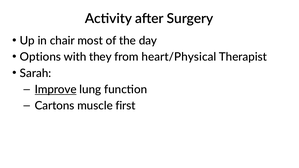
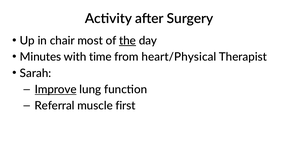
the underline: none -> present (127, 41)
Options: Options -> Minutes (40, 57)
they: they -> time (100, 57)
Cartons: Cartons -> Referral (55, 106)
